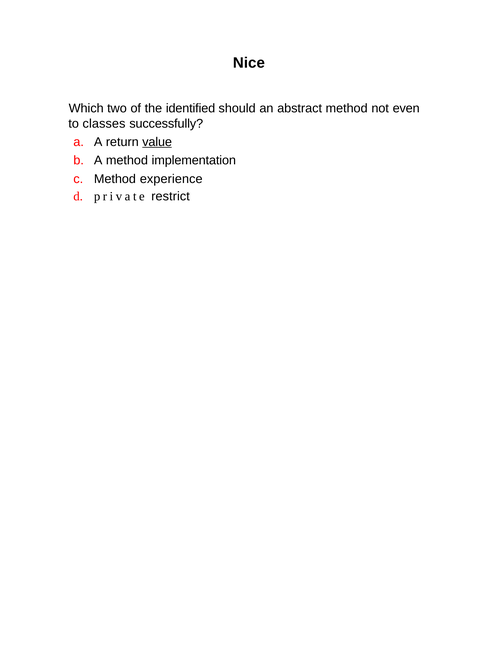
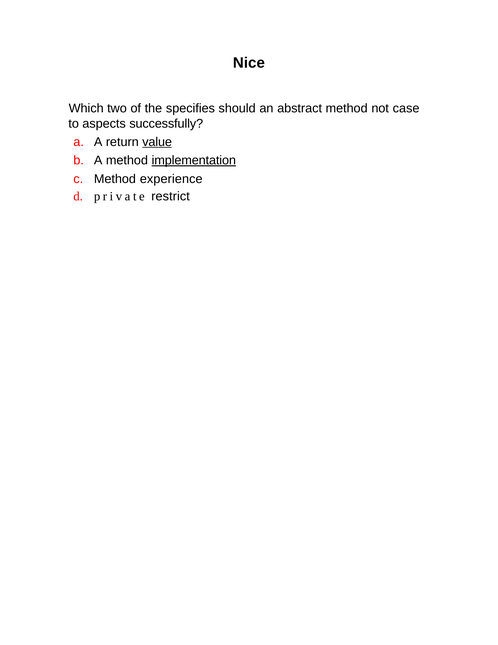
identified: identified -> specifies (190, 108)
even: even -> case (406, 108)
classes: classes -> aspects (104, 123)
implementation underline: none -> present (194, 160)
